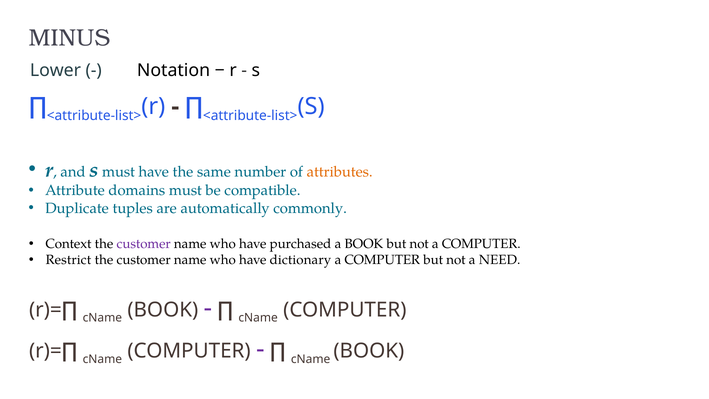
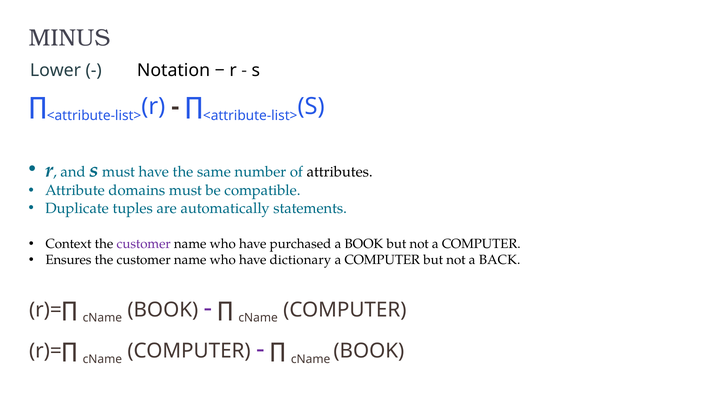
attributes colour: orange -> black (340, 172)
commonly: commonly -> statements (310, 208)
Restrict: Restrict -> Ensures (68, 260)
NEED: NEED -> BACK (500, 260)
